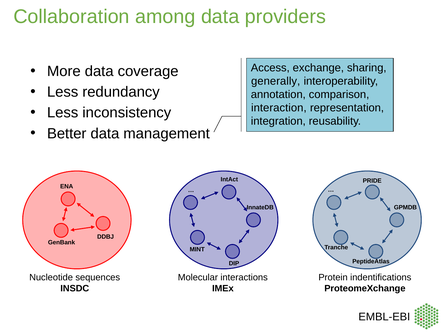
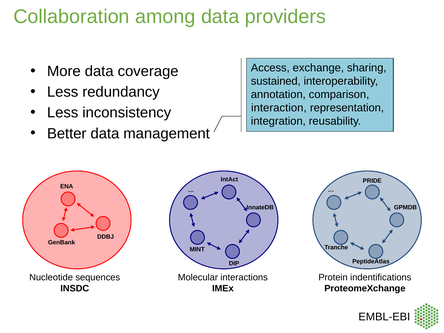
generally: generally -> sustained (276, 81)
